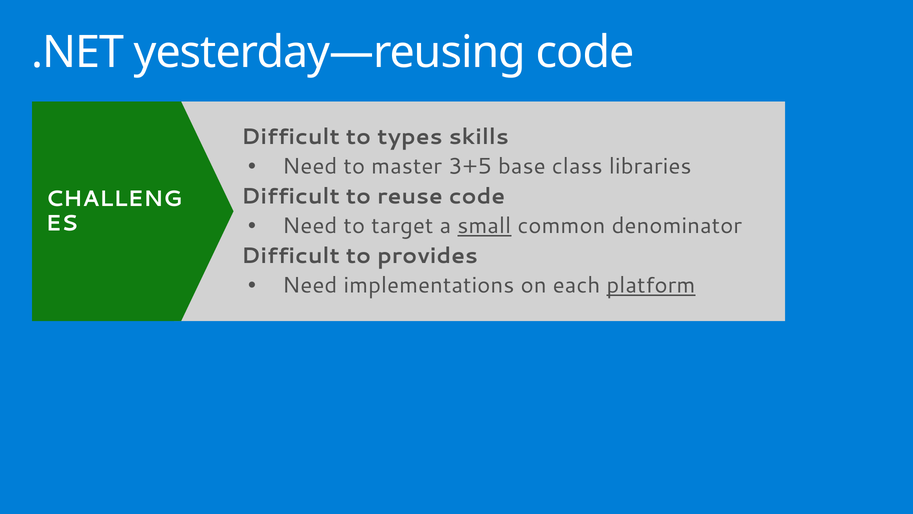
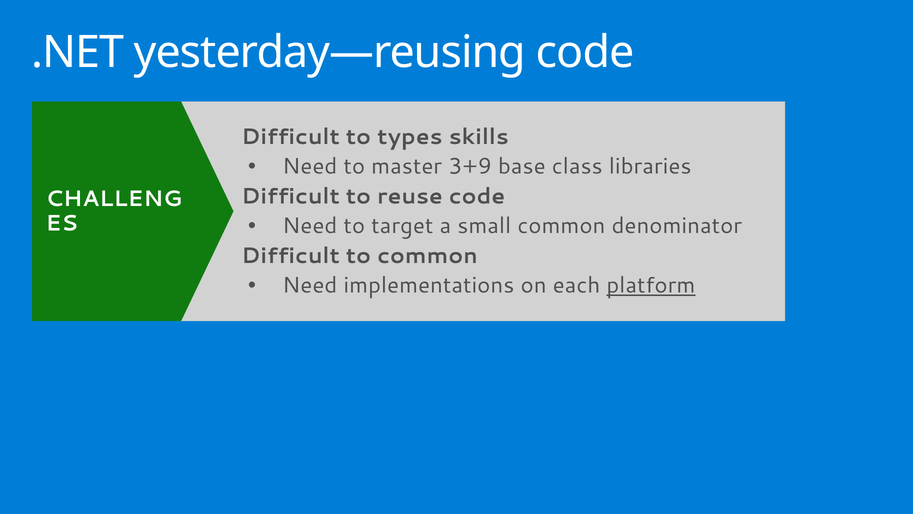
3+5: 3+5 -> 3+9 (470, 166)
small underline: present -> none (484, 226)
to provides: provides -> common (428, 256)
